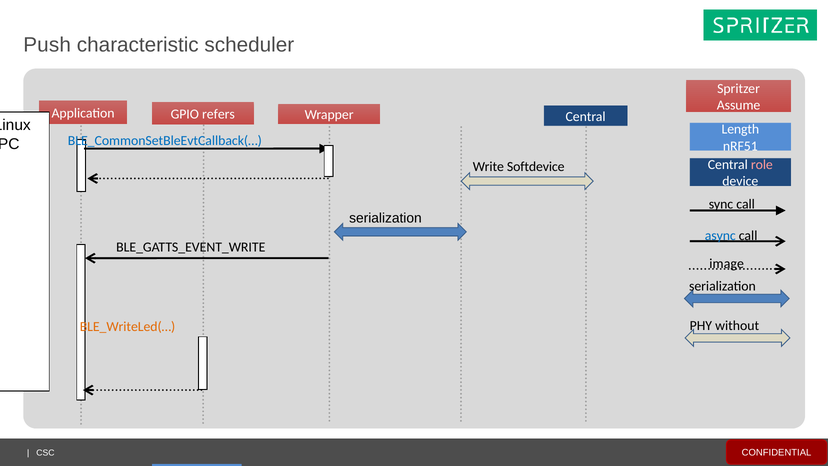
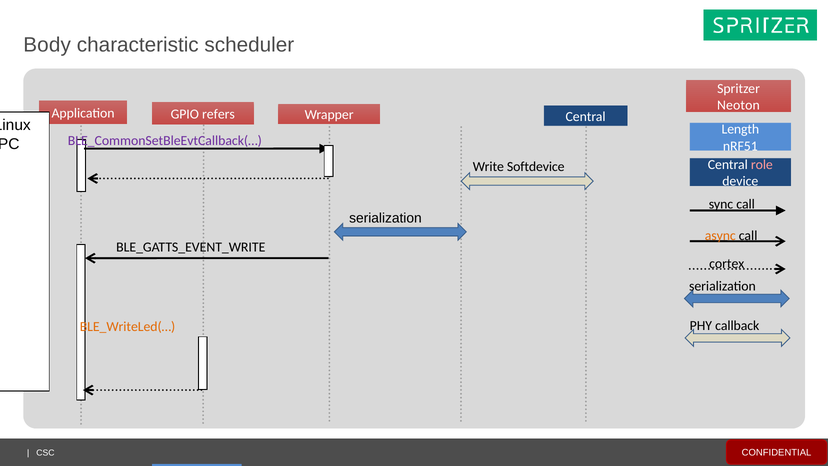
Push: Push -> Body (47, 45)
Assume: Assume -> Neoton (738, 105)
BLE_CommonSetBleEvtCallback(… colour: blue -> purple (165, 141)
async colour: blue -> orange (720, 236)
image: image -> cortex (727, 263)
without: without -> callback (737, 325)
